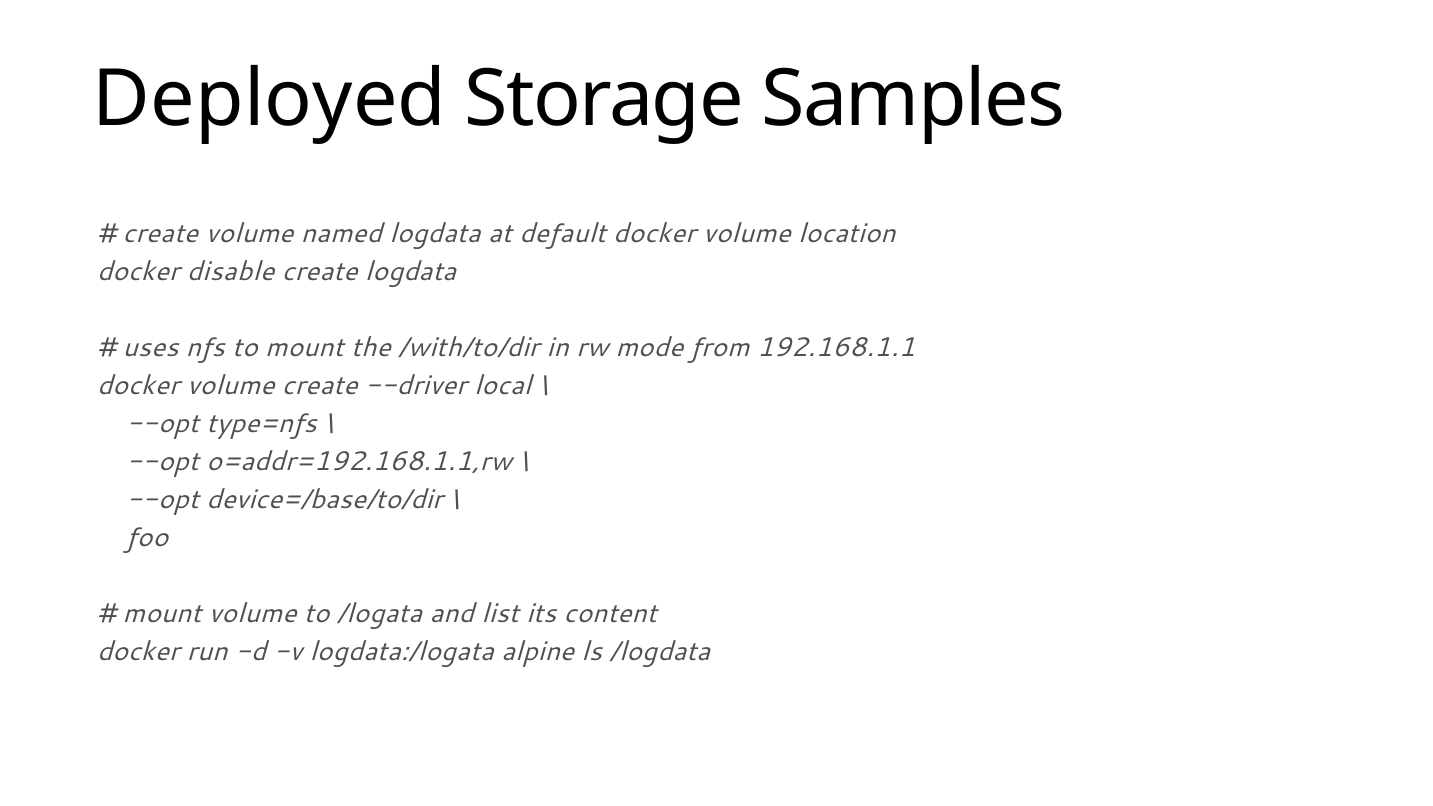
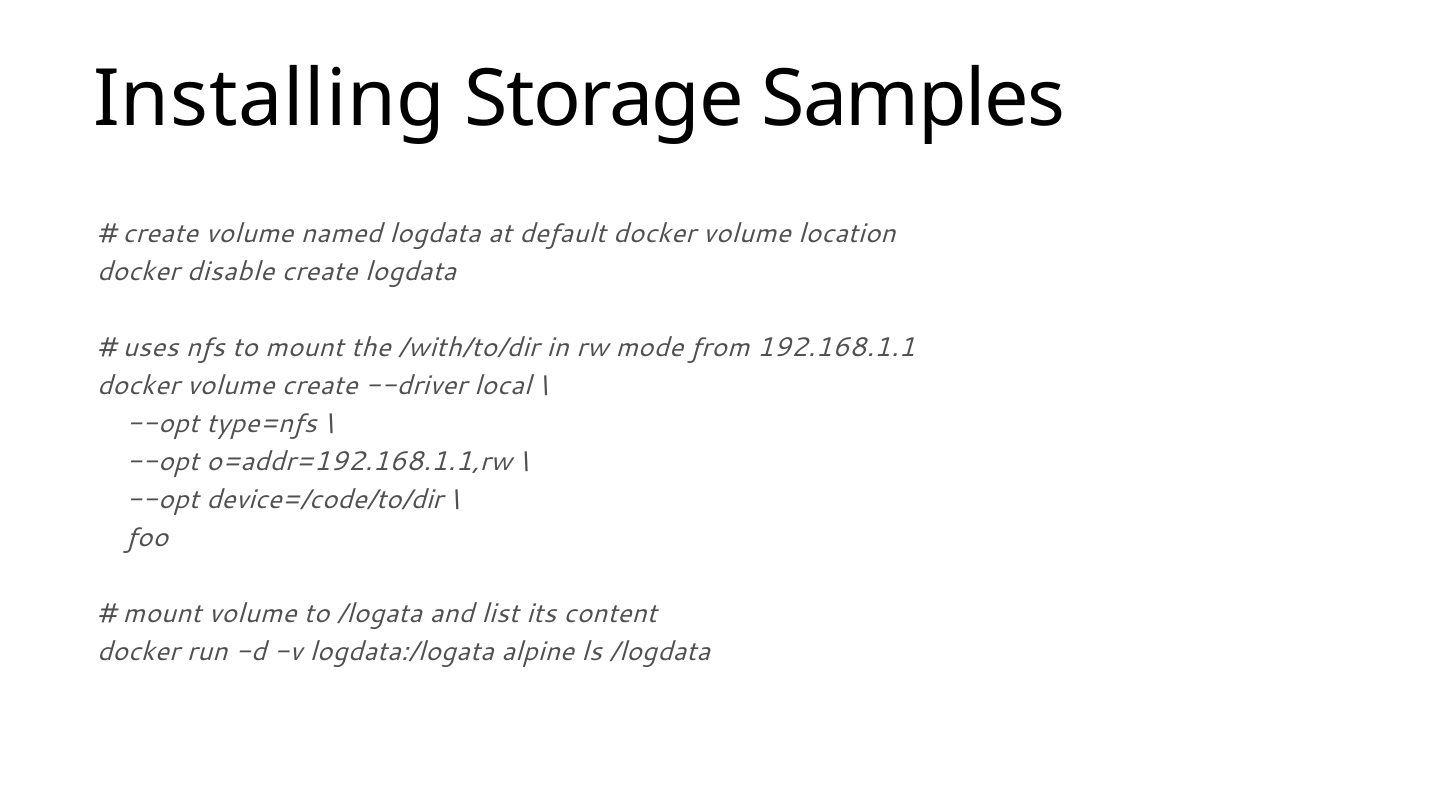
Deployed: Deployed -> Installing (269, 100)
device=/base/to/dir: device=/base/to/dir -> device=/code/to/dir (325, 500)
